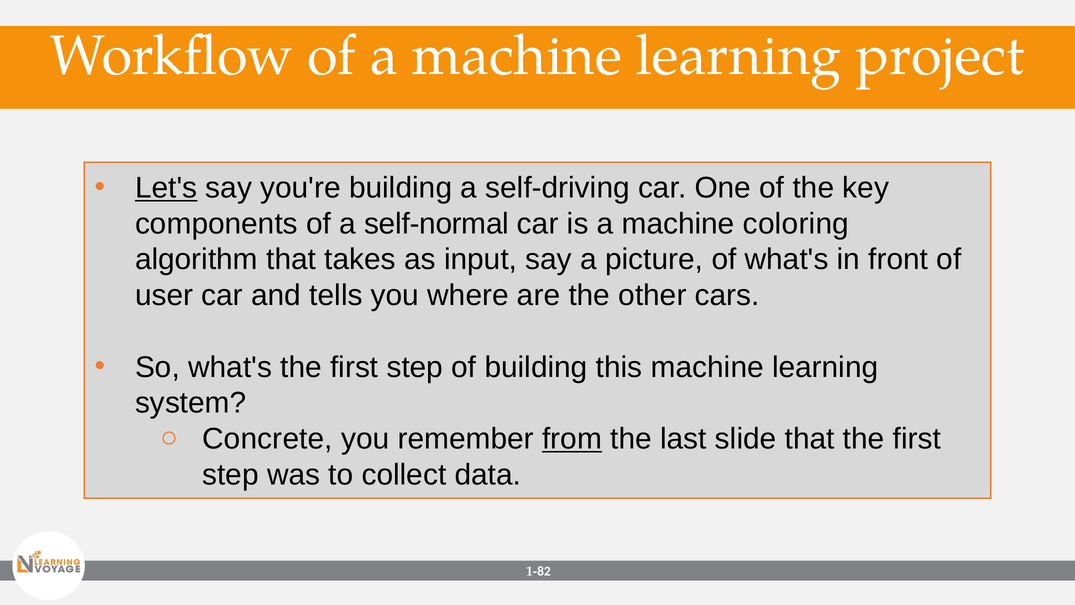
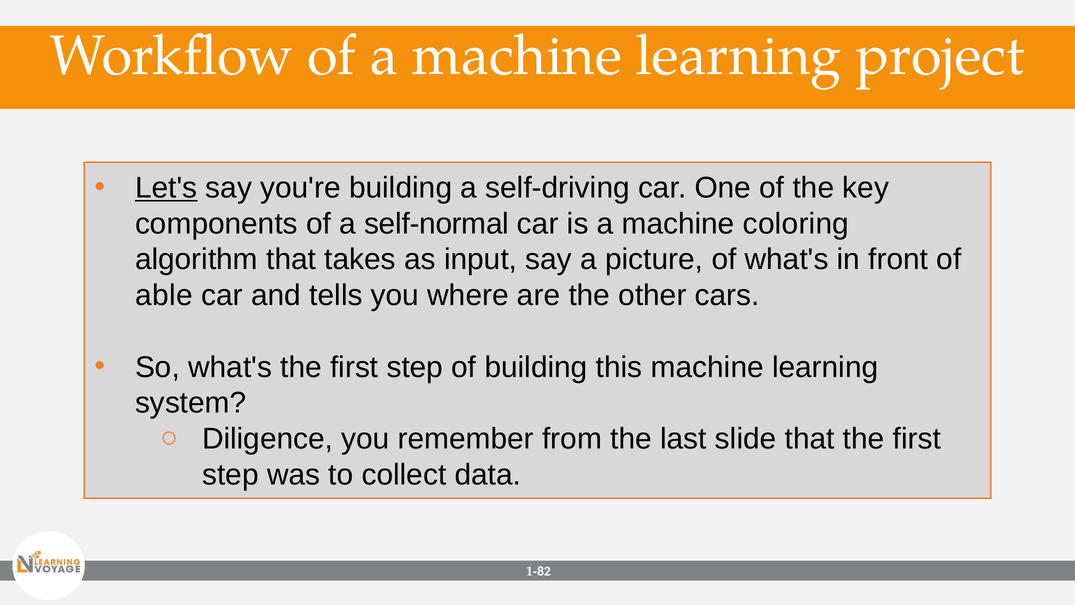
user: user -> able (164, 295)
Concrete: Concrete -> Diligence (268, 439)
from underline: present -> none (572, 439)
